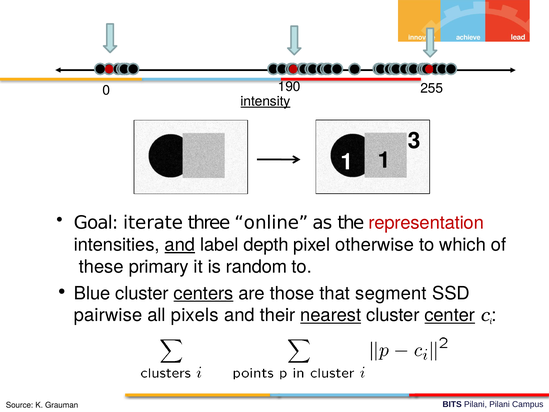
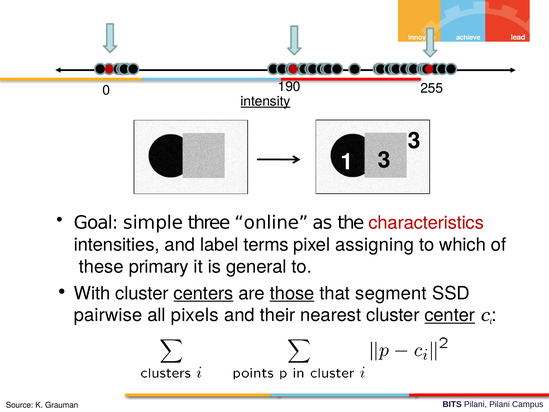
1 1: 1 -> 3 (384, 160)
iterate: iterate -> simple (153, 223)
representation: representation -> characteristics (426, 223)
and underline: present -> none (180, 245)
depth: depth -> terms (266, 245)
otherwise: otherwise -> assigning (375, 245)
random: random -> general (256, 267)
Blue: Blue -> With (92, 293)
those underline: none -> present (292, 293)
nearest underline: present -> none (331, 315)
